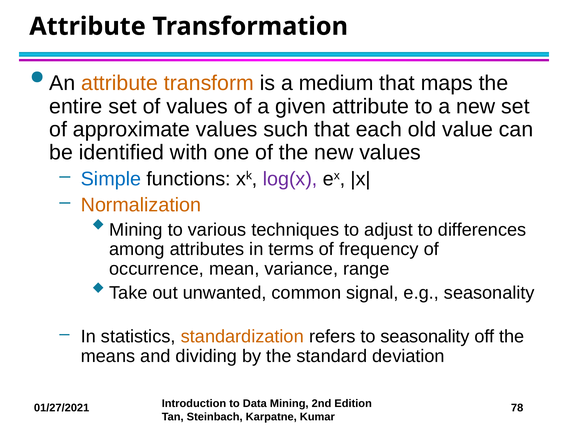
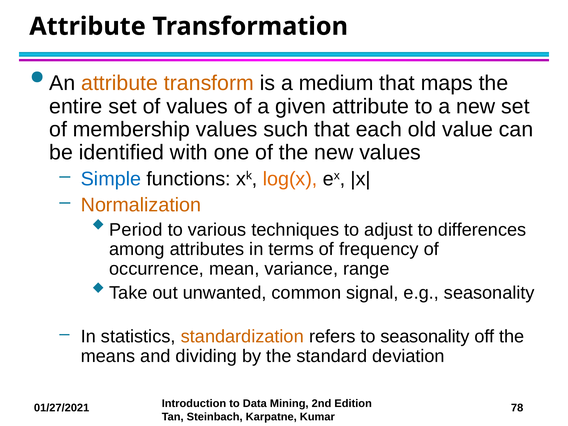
approximate: approximate -> membership (131, 129)
log(x colour: purple -> orange (290, 179)
Mining: Mining -> Period (136, 230)
